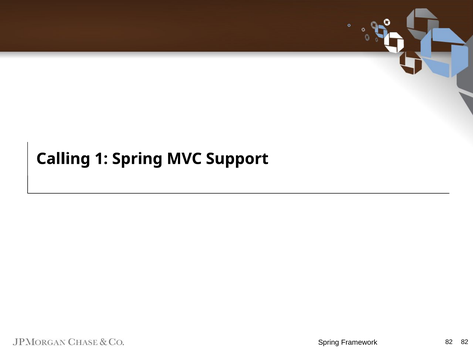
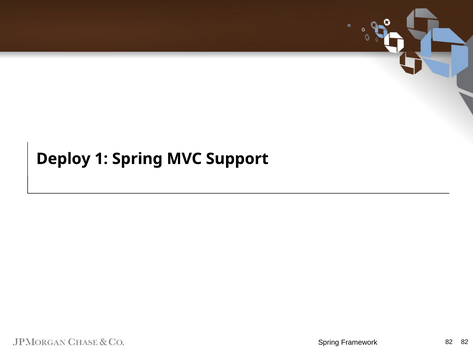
Calling: Calling -> Deploy (63, 159)
